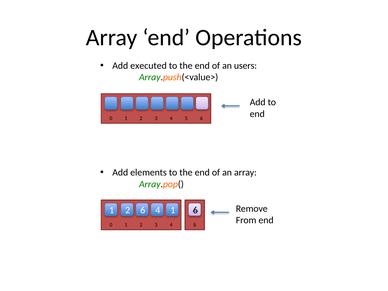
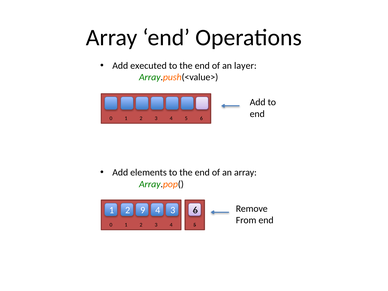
users: users -> layer (245, 66)
2 6: 6 -> 9 (143, 210)
1: 1 -> 3 (173, 210)
